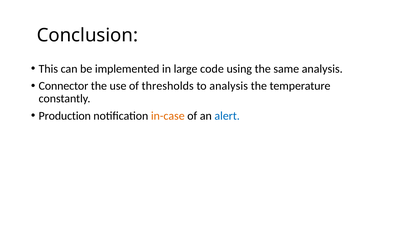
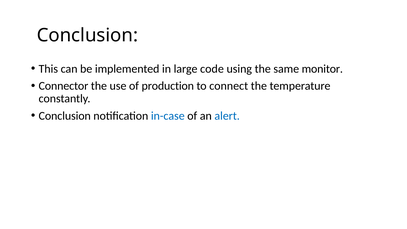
same analysis: analysis -> monitor (322, 69)
thresholds: thresholds -> production (168, 86)
to analysis: analysis -> connect (229, 86)
Production: Production -> Conclusion (65, 116)
in-case colour: orange -> blue (168, 116)
